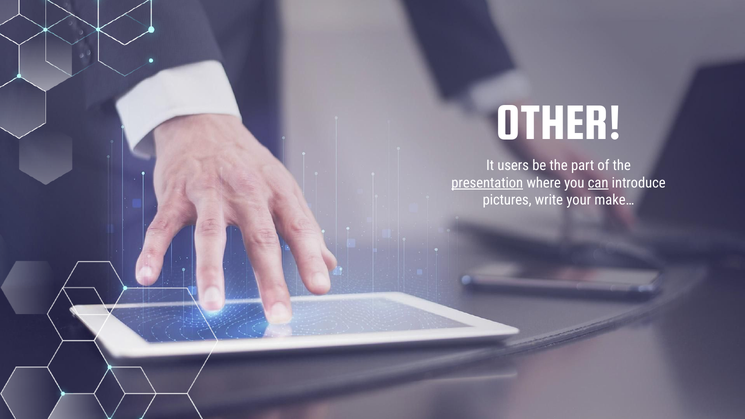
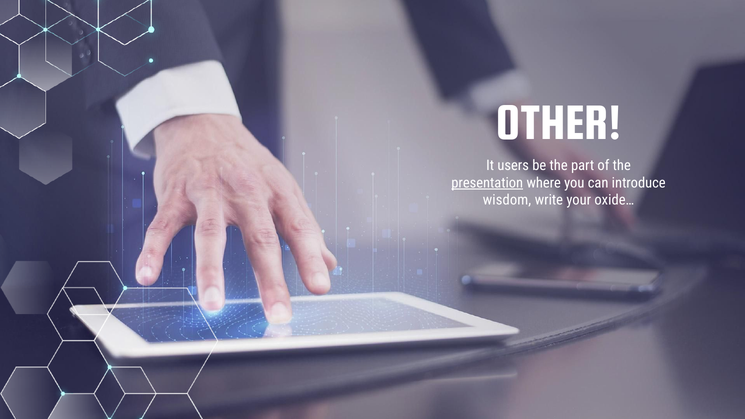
can underline: present -> none (598, 183)
pictures: pictures -> wisdom (507, 200)
make…: make… -> oxide… (614, 200)
